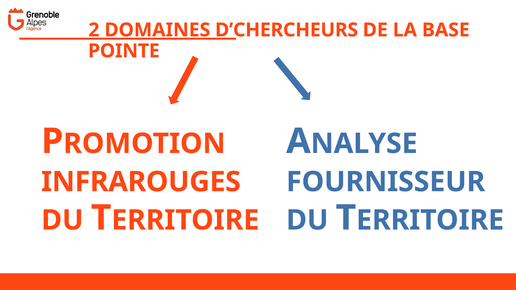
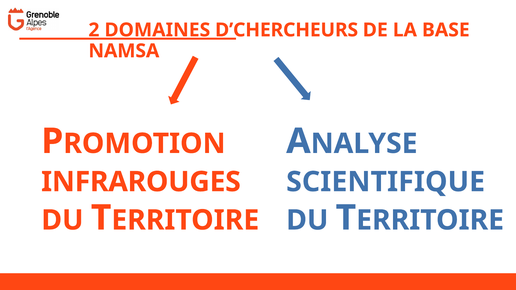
POINTE: POINTE -> NAMSA (124, 51)
FOURNISSEUR: FOURNISSEUR -> SCIENTIFIQUE (386, 182)
